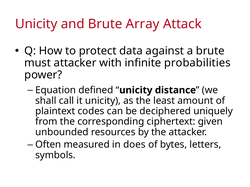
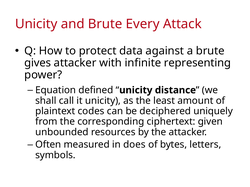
Array: Array -> Every (143, 24)
must: must -> gives (38, 63)
probabilities: probabilities -> representing (197, 63)
